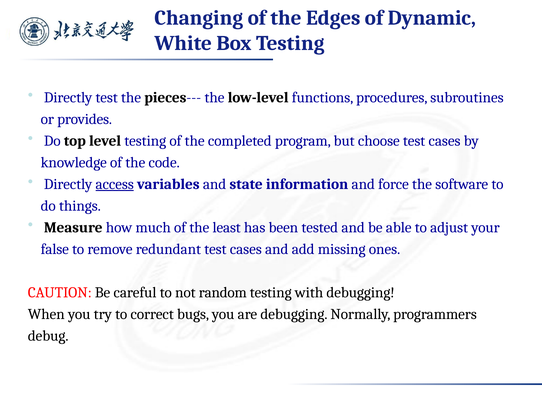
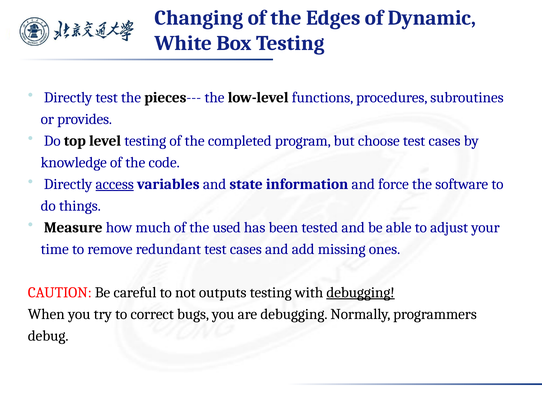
least: least -> used (227, 228)
false: false -> time (55, 249)
random: random -> outputs (223, 293)
debugging underline: none -> present (361, 293)
